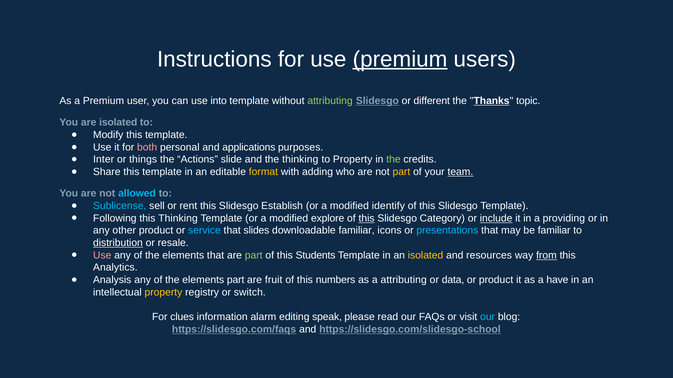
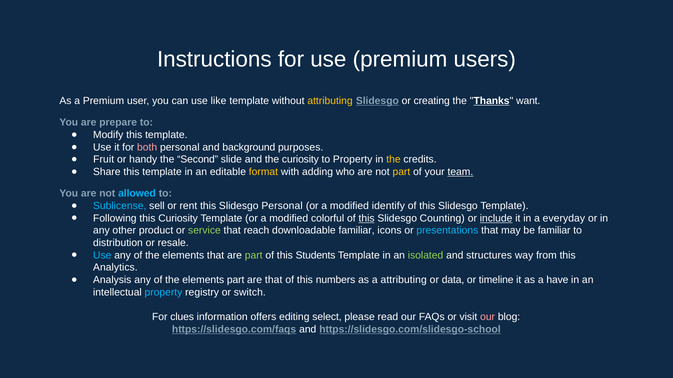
premium underline: present -> none (400, 59)
into: into -> like (219, 101)
attributing colour: light green -> yellow (330, 101)
different: different -> creating (432, 101)
topic: topic -> want (528, 101)
are isolated: isolated -> prepare (118, 123)
applications: applications -> background (249, 147)
Inter: Inter -> Fruit (104, 160)
things: things -> handy (143, 160)
Actions: Actions -> Second (198, 160)
the thinking: thinking -> curiosity (300, 160)
the colour: light green -> yellow (393, 160)
Slidesgo Establish: Establish -> Personal (282, 206)
this Thinking: Thinking -> Curiosity (178, 219)
explore: explore -> colorful (328, 219)
Category: Category -> Counting (442, 219)
providing: providing -> everyday (564, 219)
service colour: light blue -> light green (204, 231)
slides: slides -> reach (256, 231)
distribution underline: present -> none (118, 243)
Use colour: pink -> light blue (102, 256)
isolated colour: yellow -> light green (426, 256)
resources: resources -> structures (489, 256)
from underline: present -> none (546, 256)
are fruit: fruit -> that (274, 280)
or product: product -> timeline (496, 280)
property colour: yellow -> light blue (163, 293)
alarm: alarm -> offers (263, 317)
speak: speak -> select (327, 317)
our colour: light blue -> pink (488, 317)
